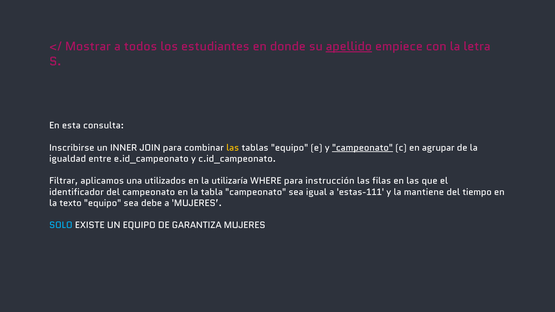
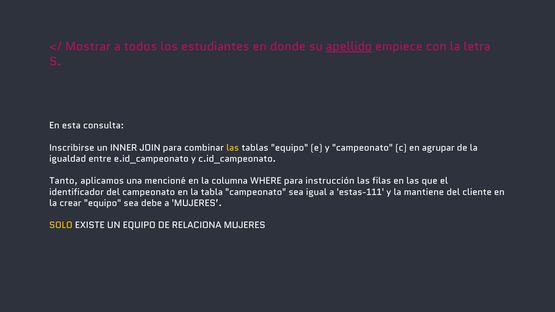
campeonato underline: present -> none (362, 148)
Filtrar: Filtrar -> Tanto (64, 181)
utilizados: utilizados -> mencioné (165, 181)
utilizaría: utilizaría -> columna (230, 181)
tiempo: tiempo -> cliente (477, 192)
texto: texto -> crear (70, 203)
SOLO colour: light blue -> yellow (61, 225)
GARANTIZA: GARANTIZA -> RELACIONA (197, 225)
